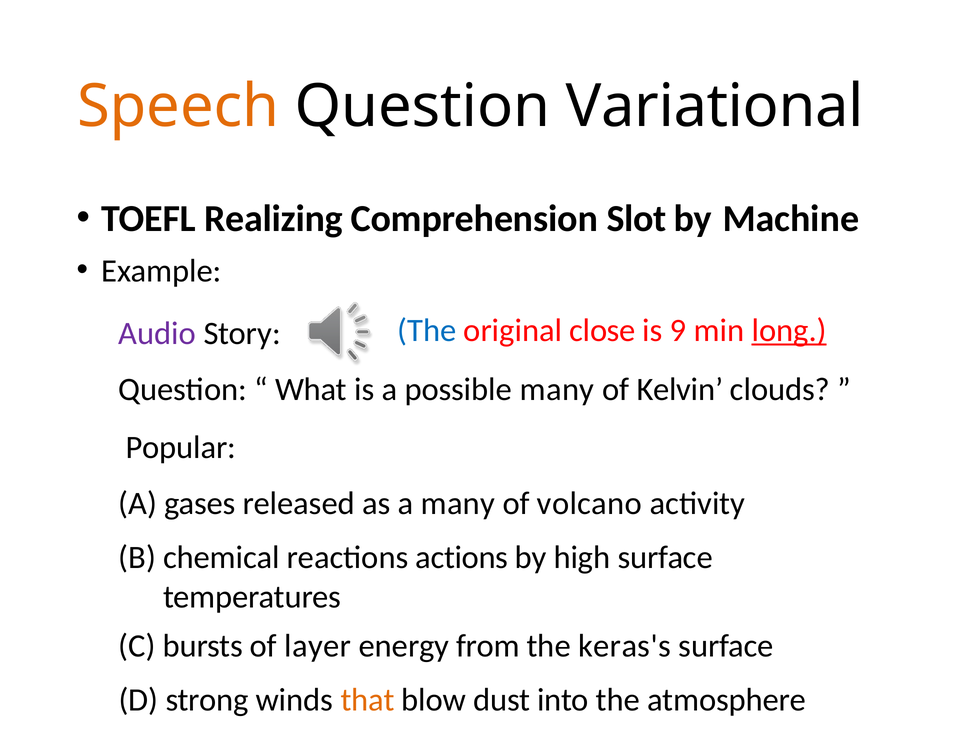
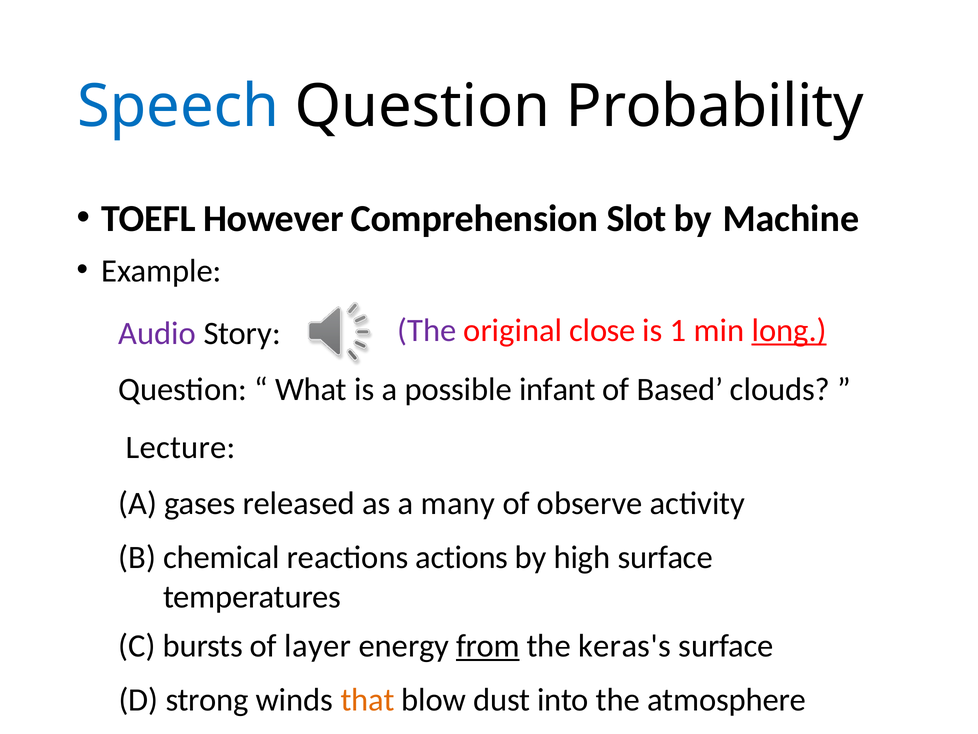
Speech colour: orange -> blue (178, 107)
Variational: Variational -> Probability (715, 107)
Realizing: Realizing -> However (273, 219)
The colour: blue -> purple (427, 330)
9: 9 -> 1 (678, 330)
possible many: many -> infant (557, 389)
Kelvin: Kelvin -> Based (680, 389)
Popular: Popular -> Lecture (181, 447)
volcano: volcano -> observe (590, 503)
from underline: none -> present (488, 645)
